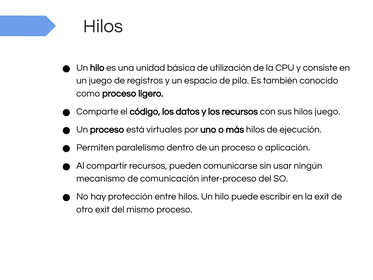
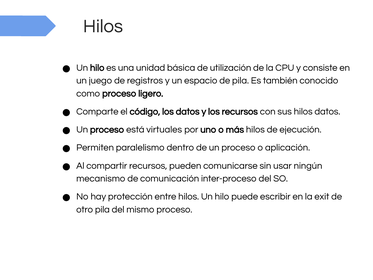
hilos juego: juego -> datos (327, 111)
otro exit: exit -> pila (102, 209)
